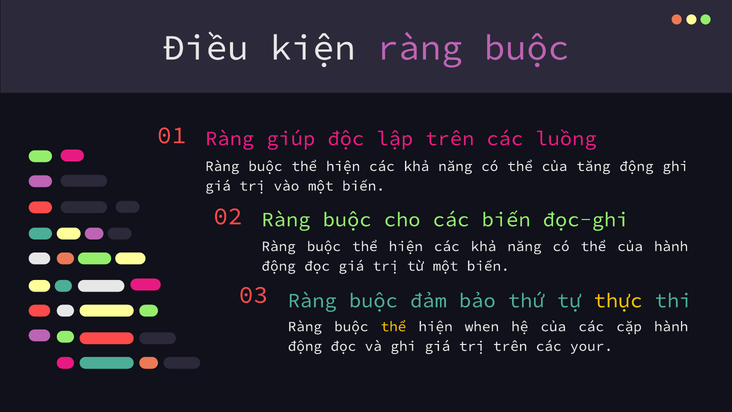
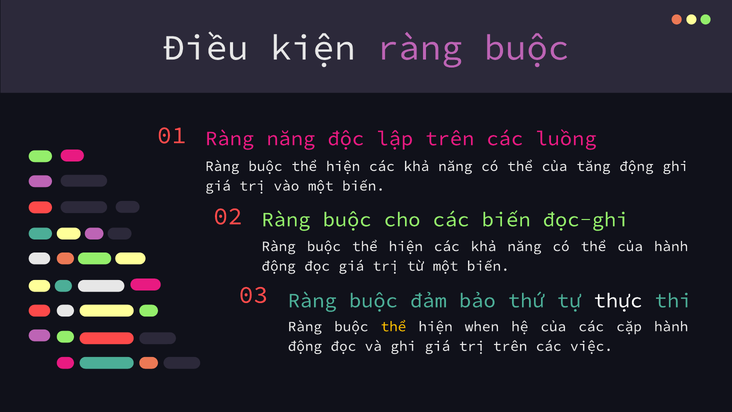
Ràng giúp: giúp -> năng (291, 138)
thực colour: yellow -> white (618, 300)
your: your -> việc (591, 346)
